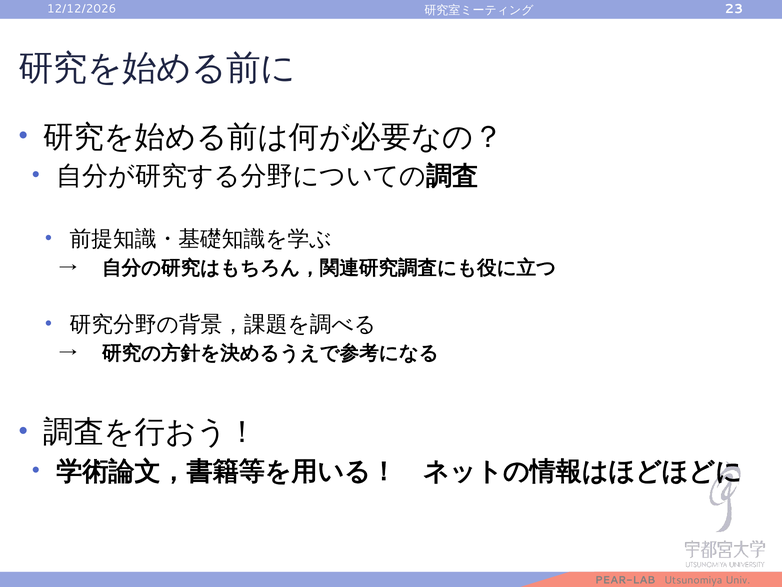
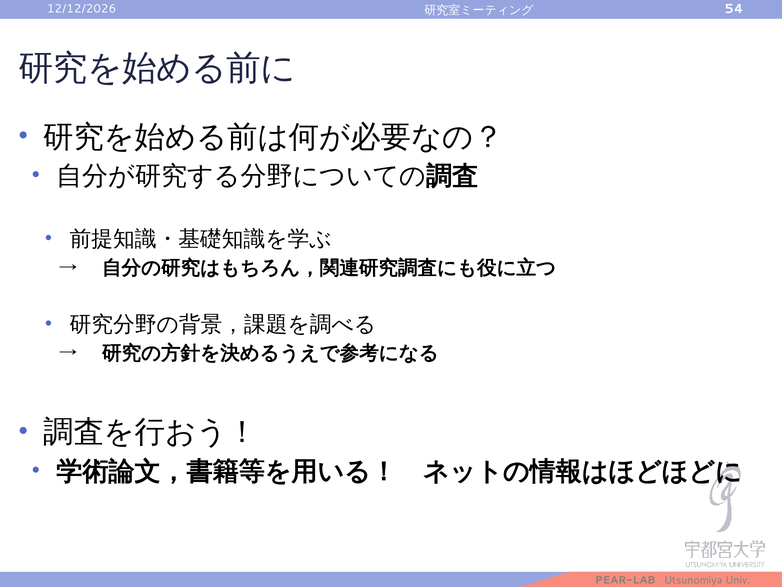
23: 23 -> 54 (734, 9)
